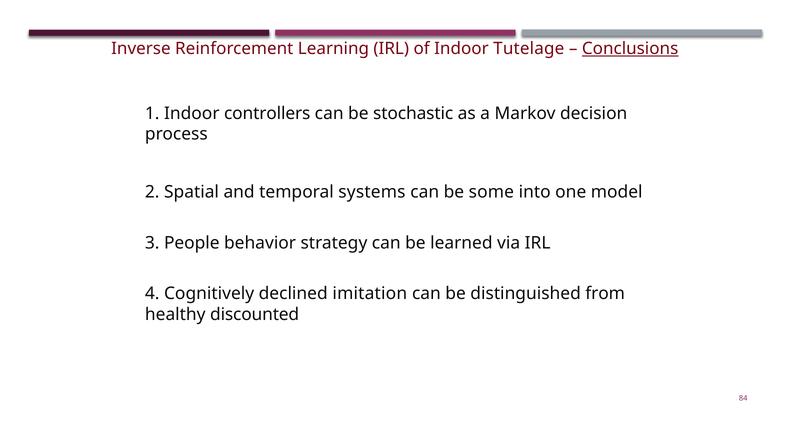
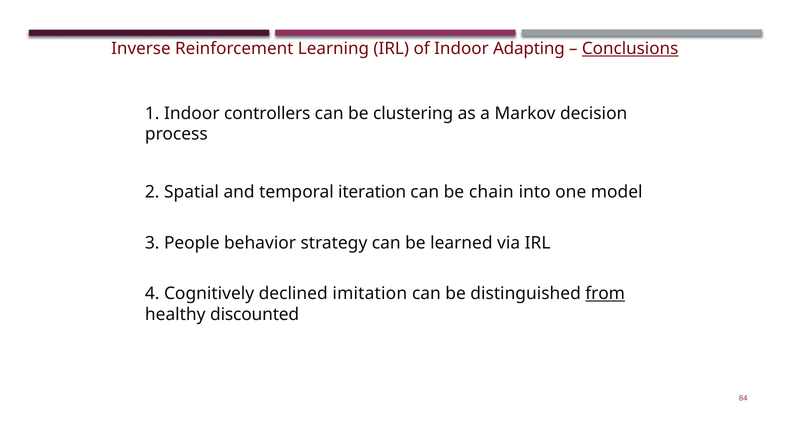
Tutelage: Tutelage -> Adapting (529, 49)
stochastic: stochastic -> clustering (413, 113)
systems: systems -> iteration (372, 192)
some: some -> chain (491, 192)
from underline: none -> present (605, 294)
